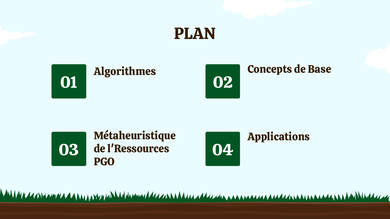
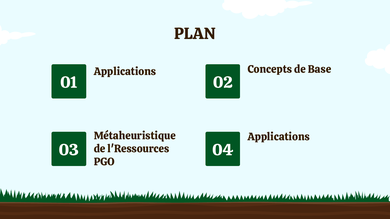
Algorithmes: Algorithmes -> Applications (125, 72)
